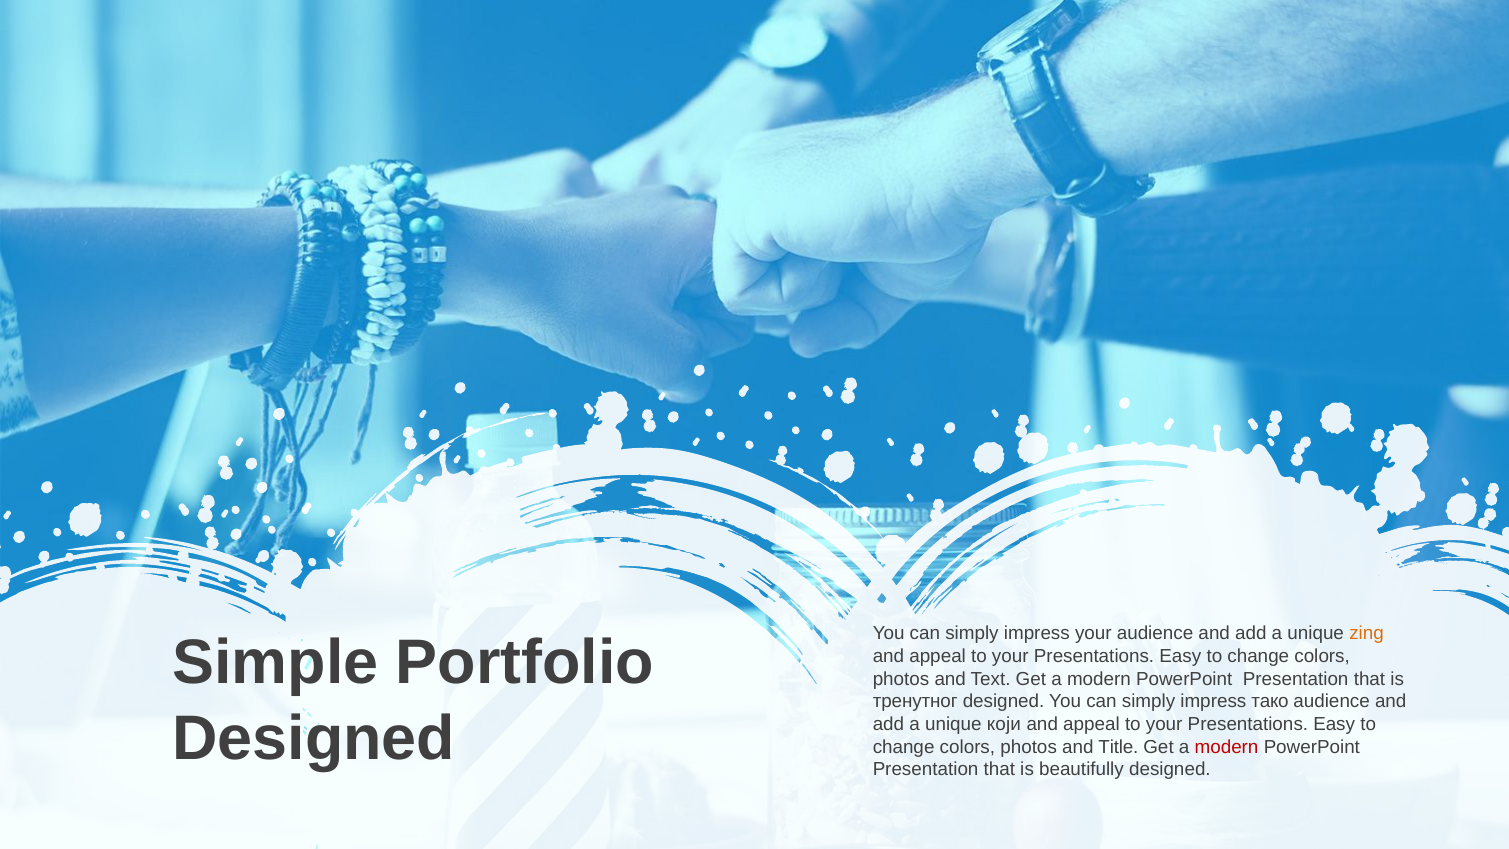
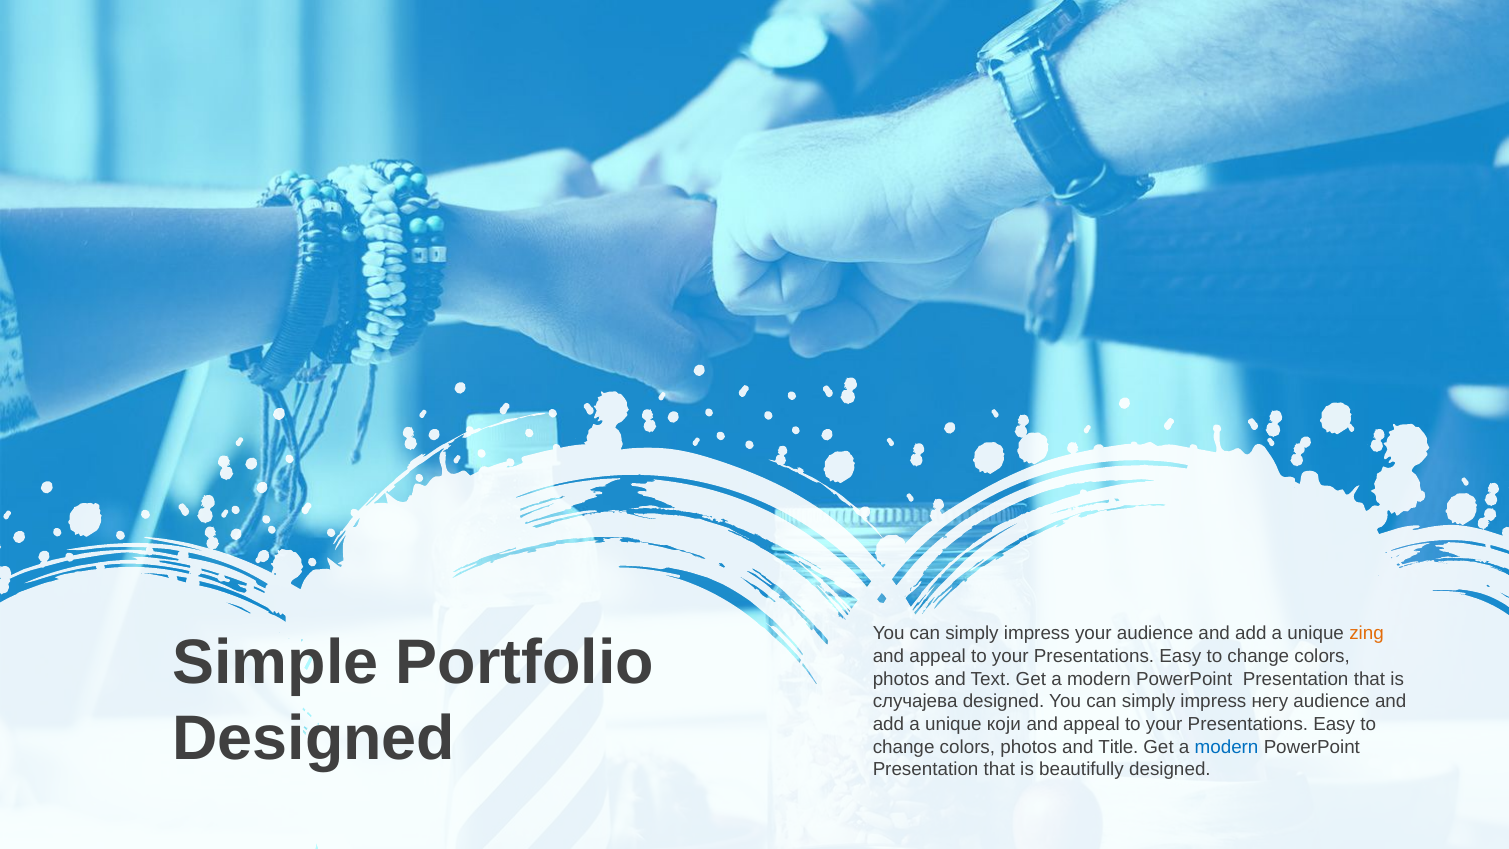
тренутног: тренутног -> случајева (915, 701)
тако: тако -> негу (1270, 701)
modern colour: red -> blue (1227, 747)
